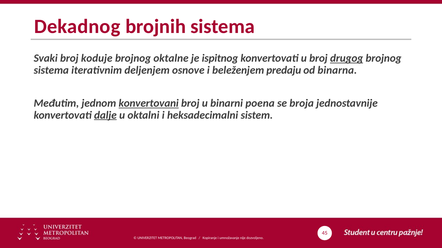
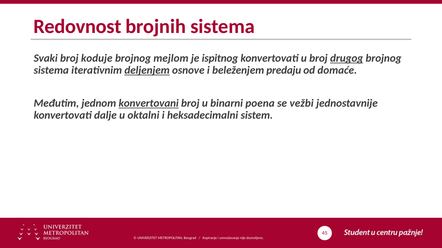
Dekadnog: Dekadnog -> Redovnost (77, 26)
oktalne: oktalne -> mejlom (171, 58)
deljenjem underline: none -> present (147, 70)
binarna: binarna -> domaće (337, 70)
broja: broja -> vežbi (302, 103)
dalje underline: present -> none (105, 115)
